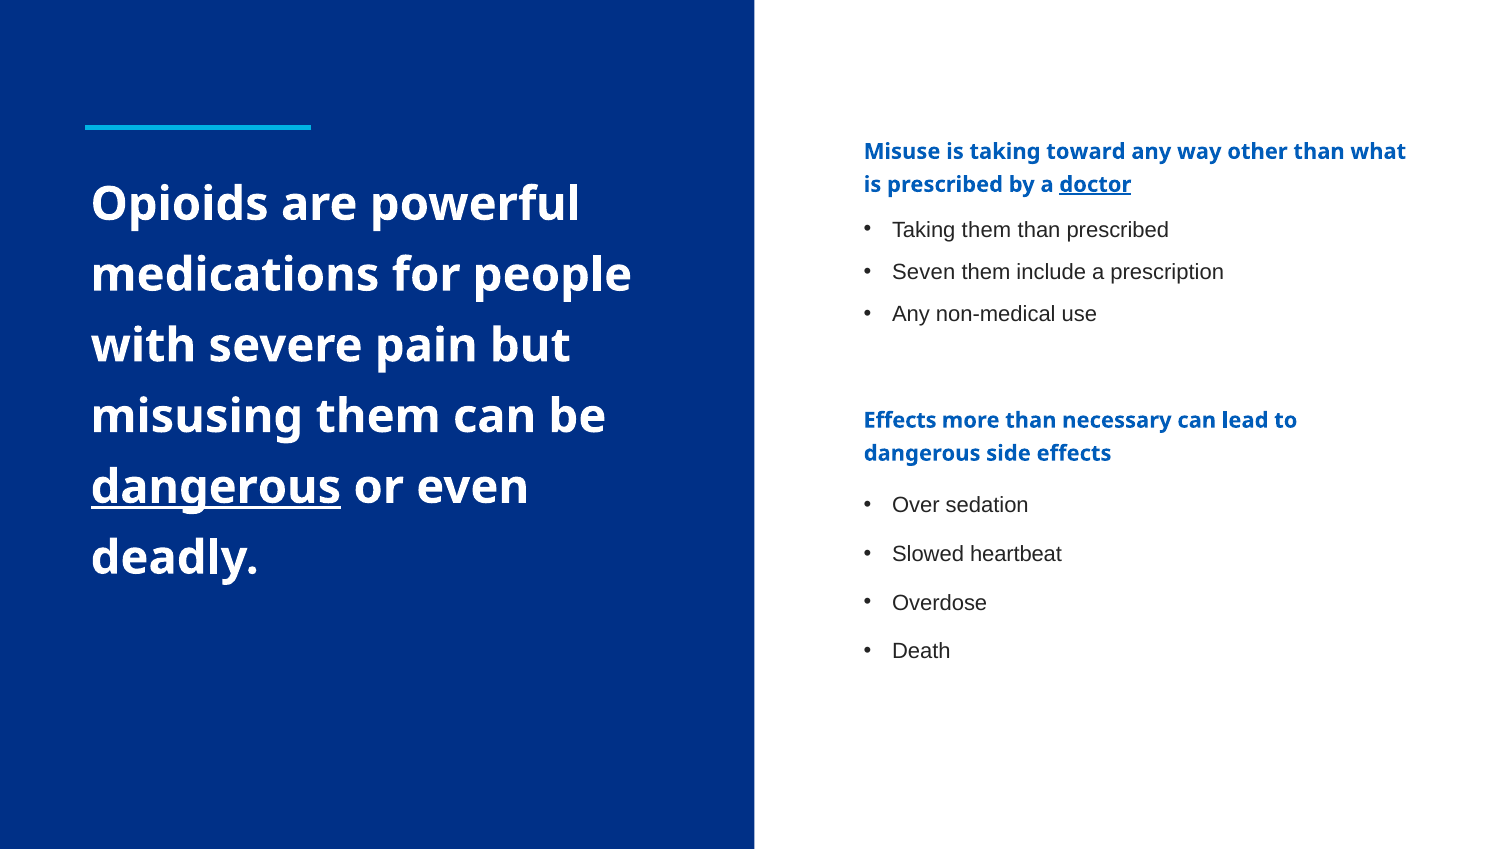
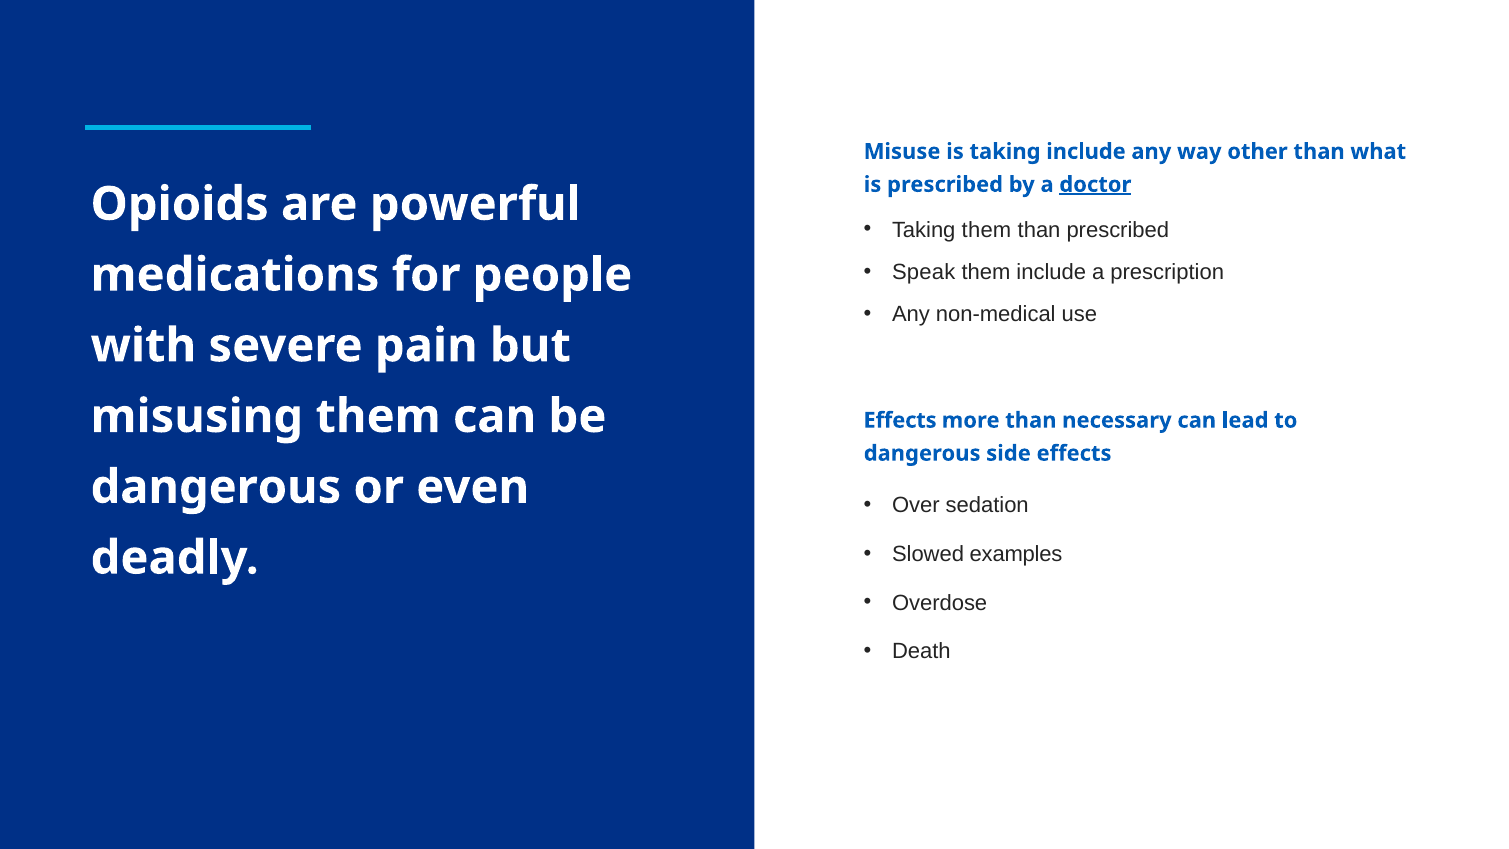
taking toward: toward -> include (1086, 152)
Seven: Seven -> Speak (924, 272)
dangerous underline: present -> none (216, 487)
heartbeat: heartbeat -> examples (1016, 554)
